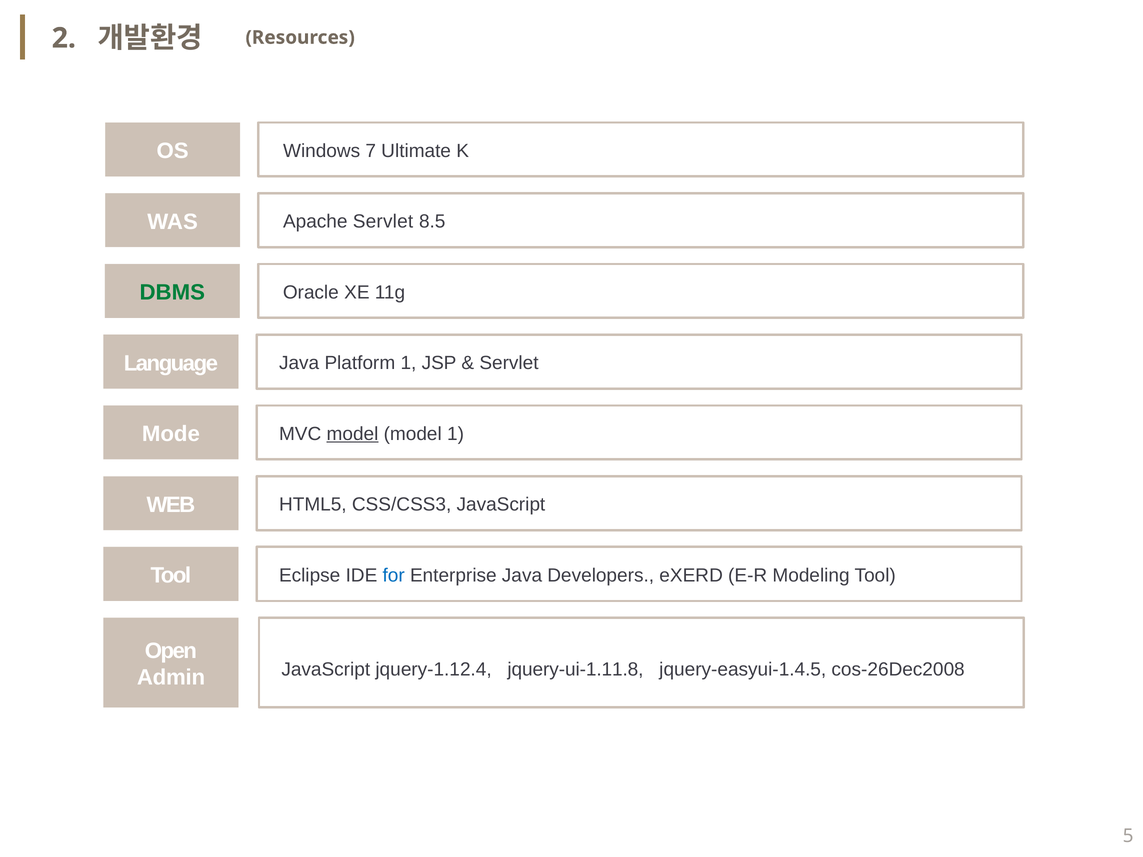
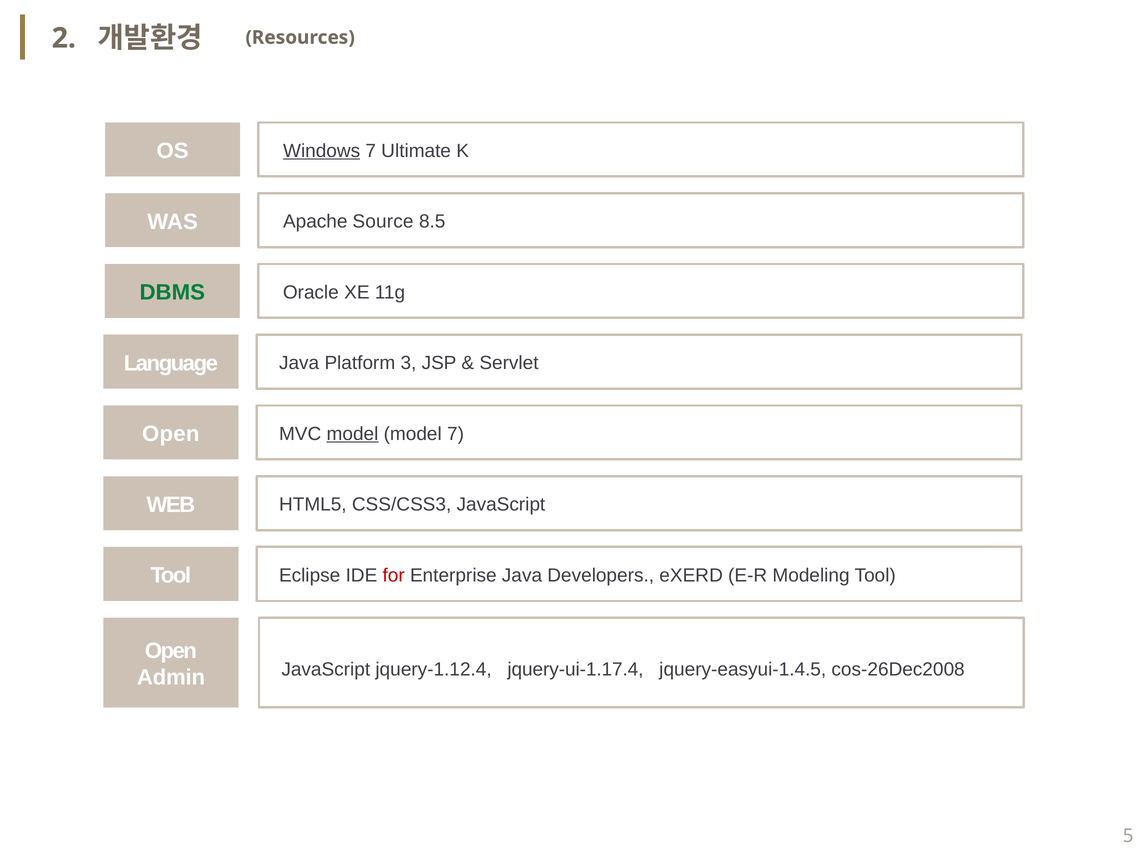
Windows underline: none -> present (322, 151)
Apache Servlet: Servlet -> Source (383, 222)
Platform 1: 1 -> 3 (408, 363)
Mode: Mode -> Open (171, 434)
model 1: 1 -> 7 (455, 434)
for colour: blue -> red (394, 575)
jquery-ui-1.11.8: jquery-ui-1.11.8 -> jquery-ui-1.17.4 (575, 670)
